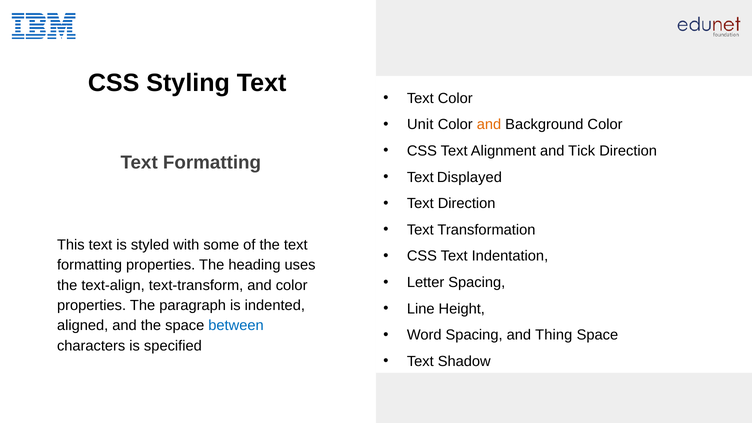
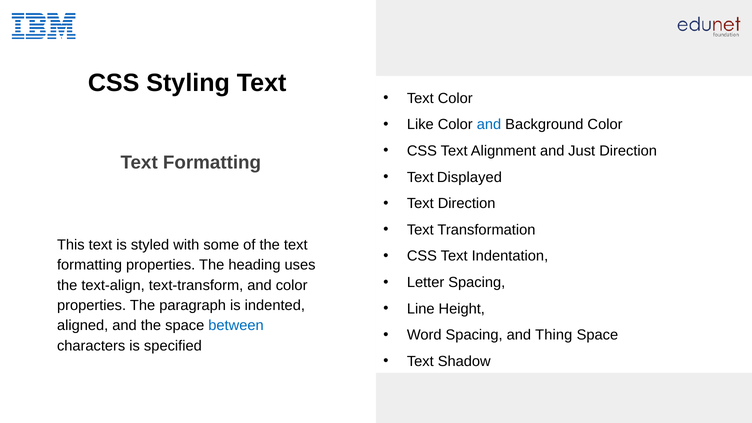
Unit: Unit -> Like (420, 125)
and colour: orange -> blue (489, 125)
Tick: Tick -> Just (582, 151)
